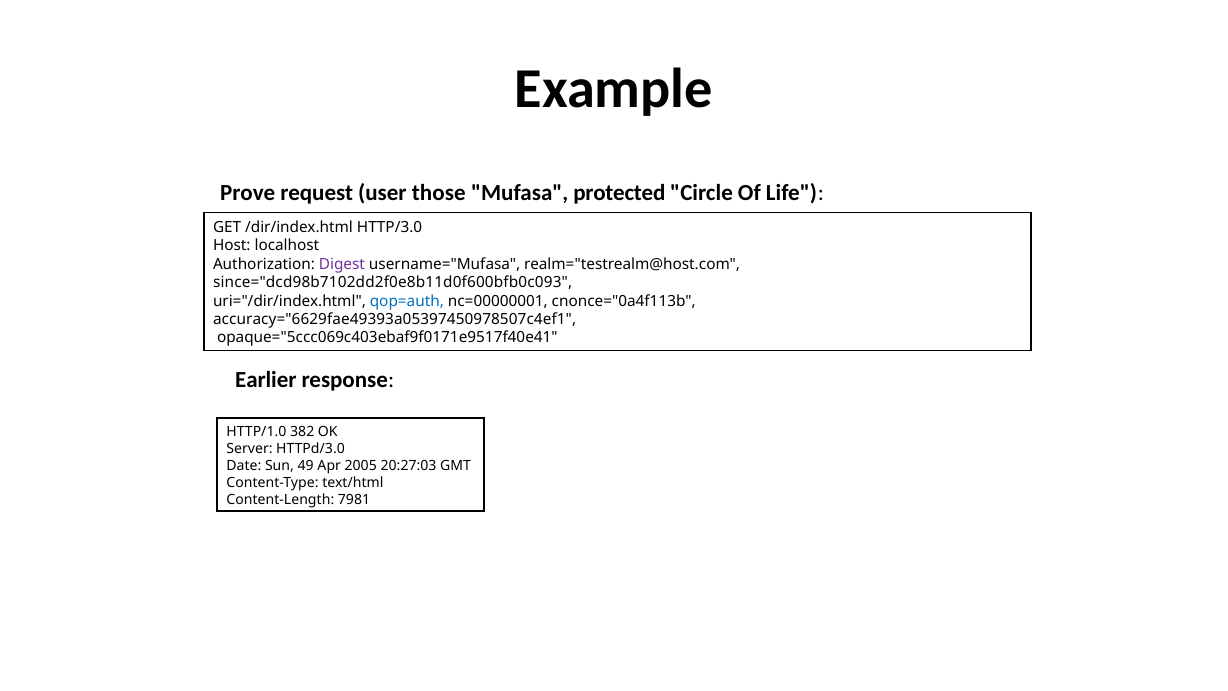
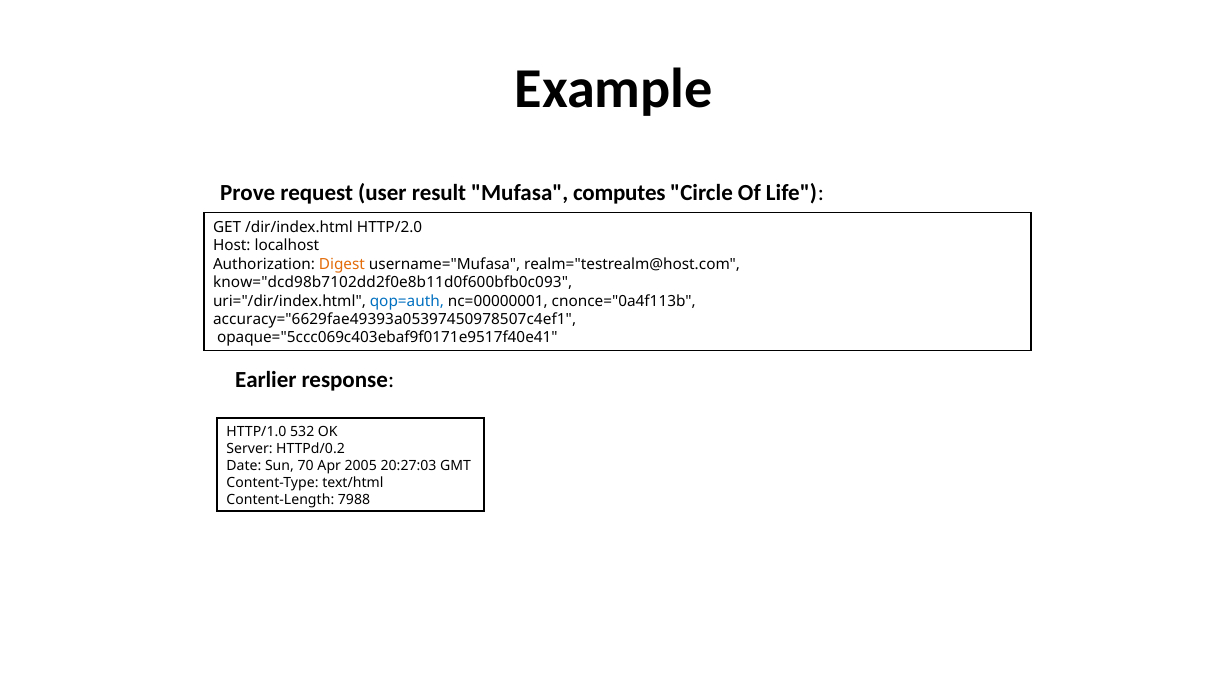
those: those -> result (439, 193)
protected: protected -> computes (619, 193)
HTTP/3.0: HTTP/3.0 -> HTTP/2.0 (390, 227)
Digest colour: purple -> orange (342, 264)
since="dcd98b7102dd2f0e8b11d0f600bfb0c093: since="dcd98b7102dd2f0e8b11d0f600bfb0c093 -> know="dcd98b7102dd2f0e8b11d0f600bfb0c093 (393, 282)
382: 382 -> 532 (302, 432)
HTTPd/3.0: HTTPd/3.0 -> HTTPd/0.2 (311, 449)
49: 49 -> 70 (306, 465)
7981: 7981 -> 7988 (354, 499)
